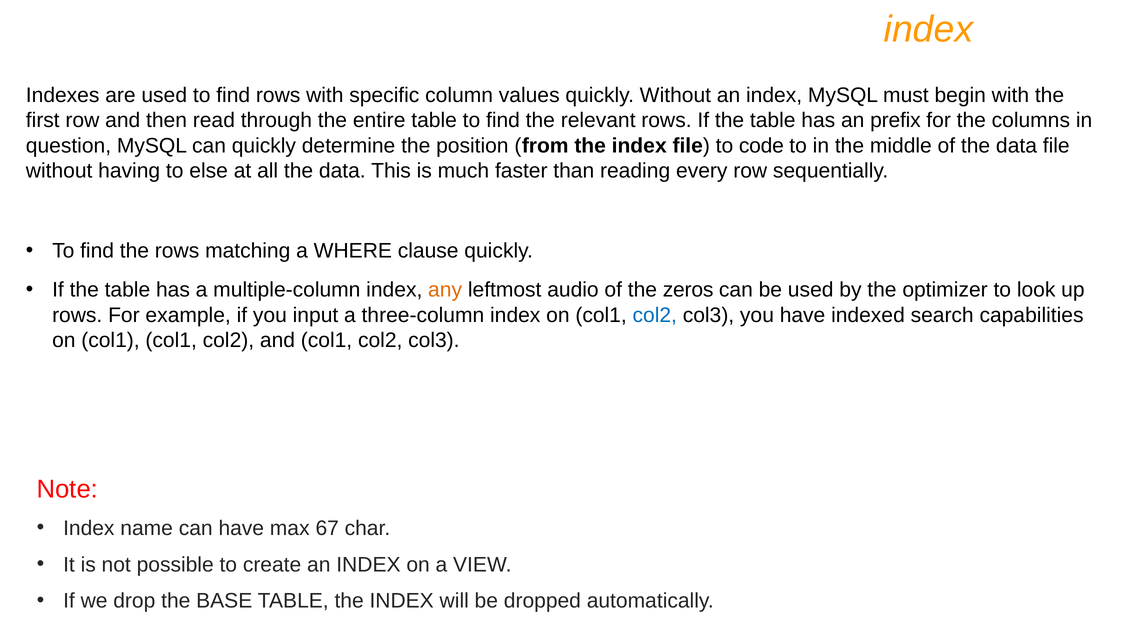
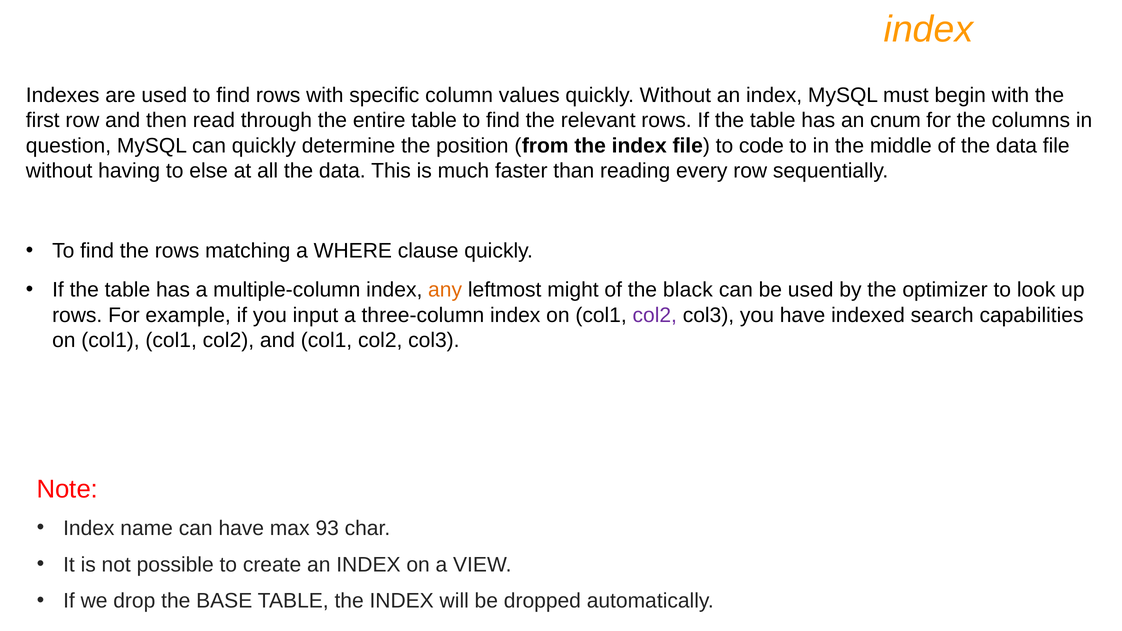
prefix: prefix -> cnum (895, 121)
audio: audio -> might (573, 290)
zeros: zeros -> black (688, 290)
col2 colour: blue -> purple (655, 315)
67: 67 -> 93 (327, 528)
